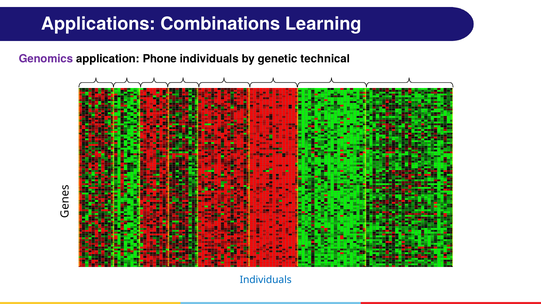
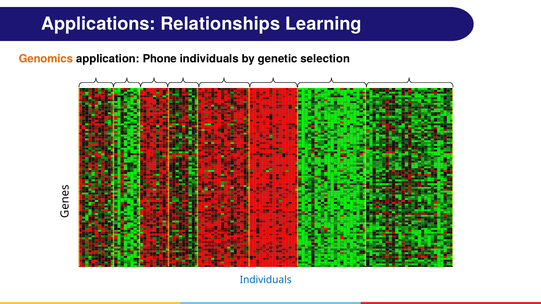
Combinations: Combinations -> Relationships (220, 24)
Genomics colour: purple -> orange (46, 59)
technical: technical -> selection (325, 59)
